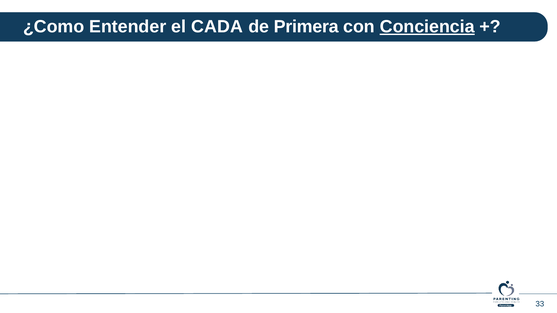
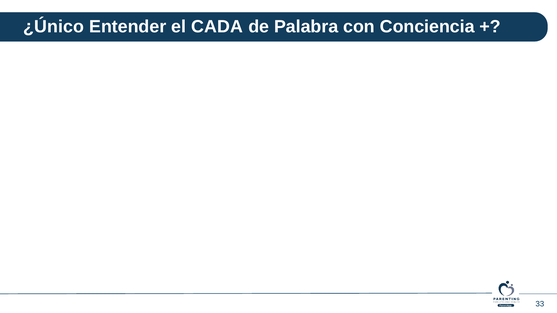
¿Como: ¿Como -> ¿Único (54, 27)
Primera: Primera -> Palabra (306, 27)
Conciencia underline: present -> none (427, 27)
